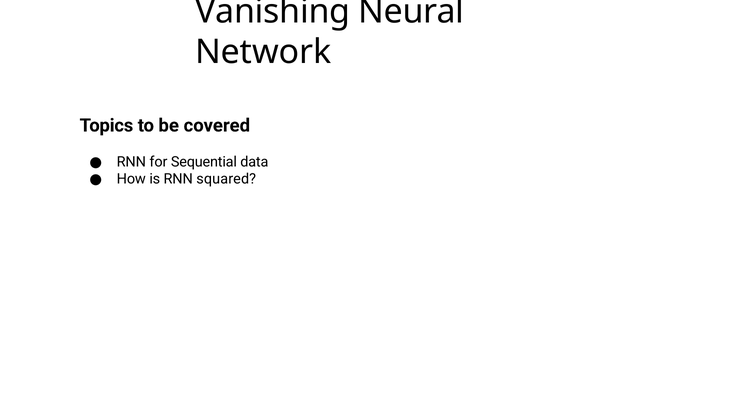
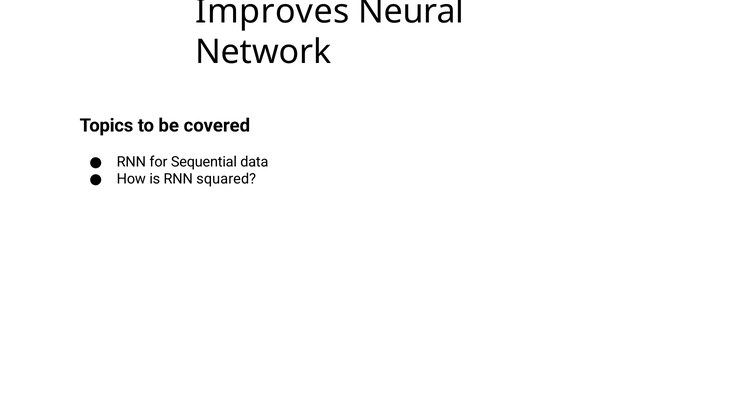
Vanishing: Vanishing -> Improves (272, 11)
